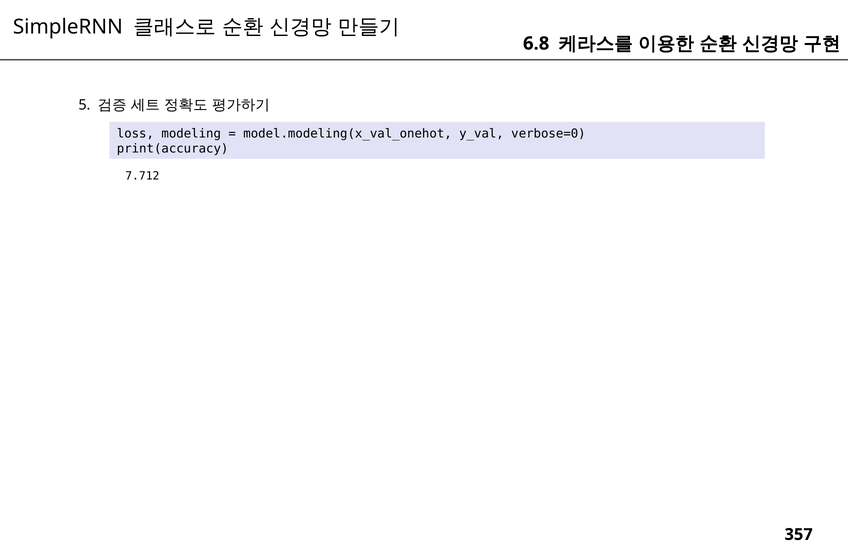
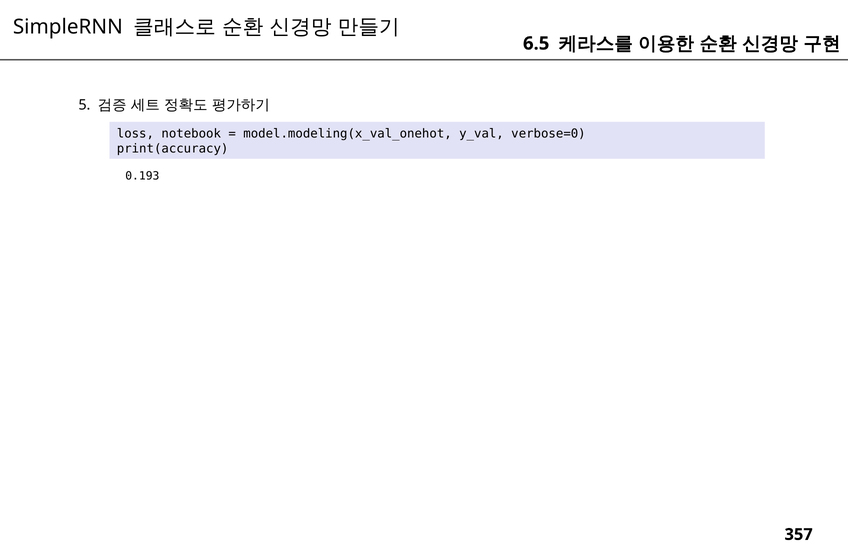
6.8: 6.8 -> 6.5 (536, 43)
modeling: modeling -> notebook (191, 134)
7.712: 7.712 -> 0.193 (142, 176)
